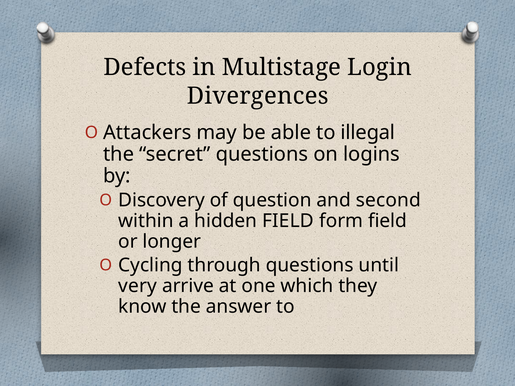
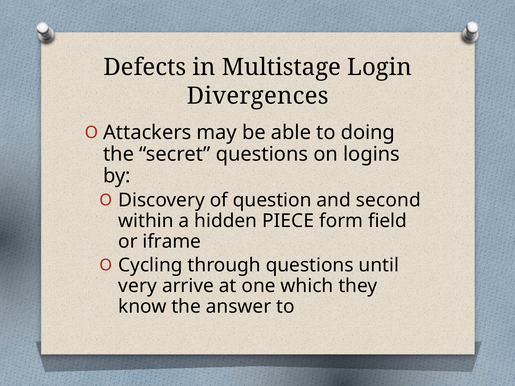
illegal: illegal -> doing (368, 133)
hidden FIELD: FIELD -> PIECE (288, 221)
longer: longer -> iframe (172, 242)
